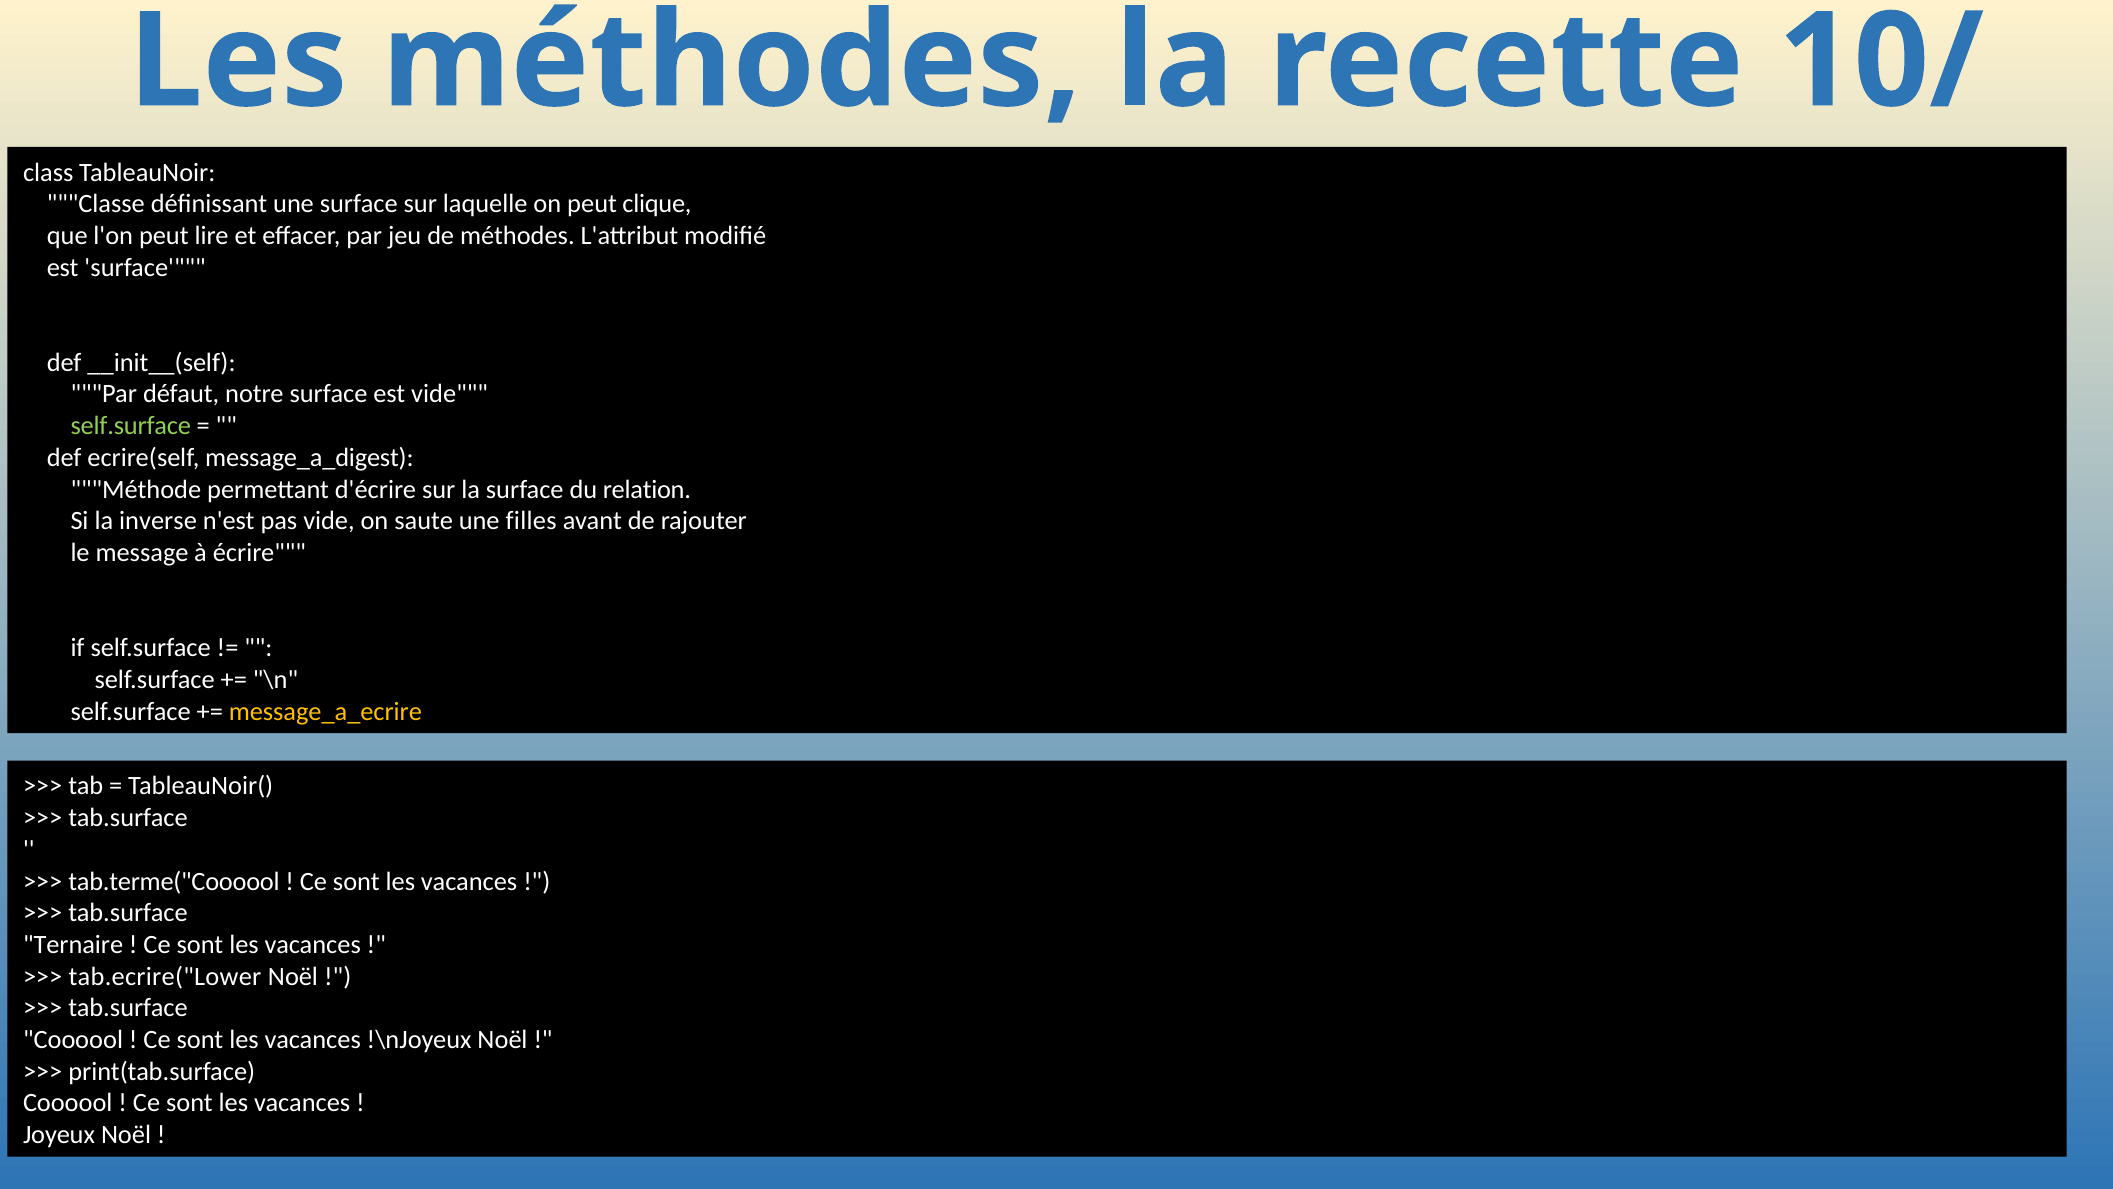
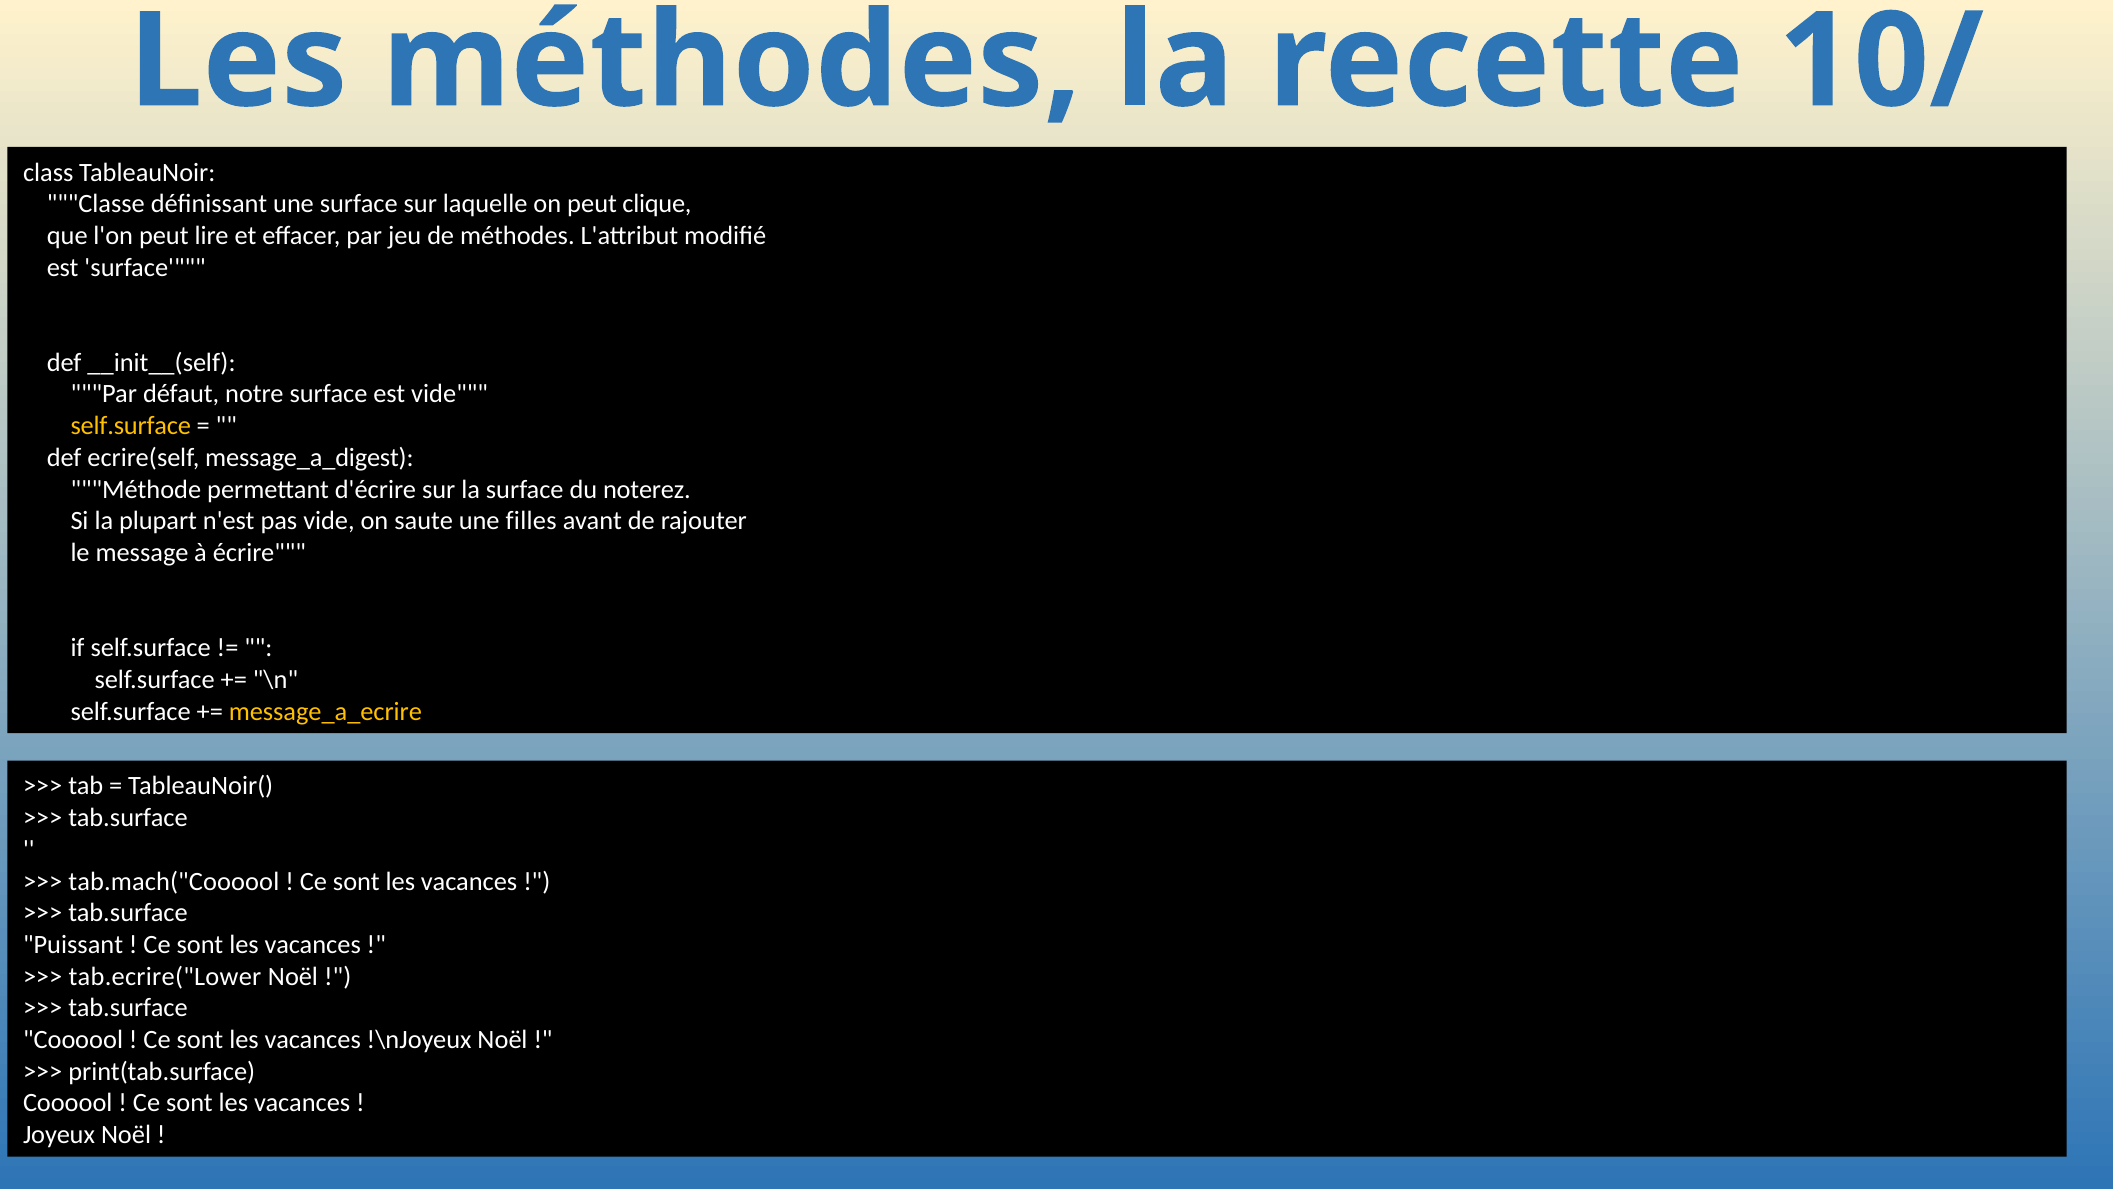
self.surface colour: light green -> yellow (131, 426)
relation: relation -> noterez (647, 489)
inverse: inverse -> plupart (158, 521)
tab.terme("Coooool: tab.terme("Coooool -> tab.mach("Coooool (174, 881)
Ternaire: Ternaire -> Puissant (73, 944)
